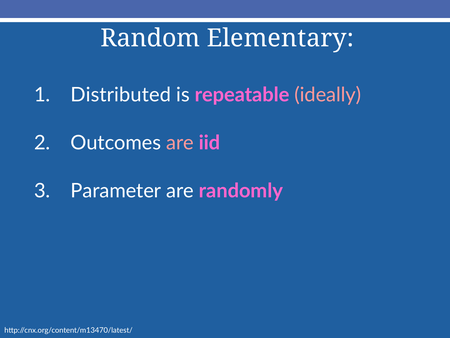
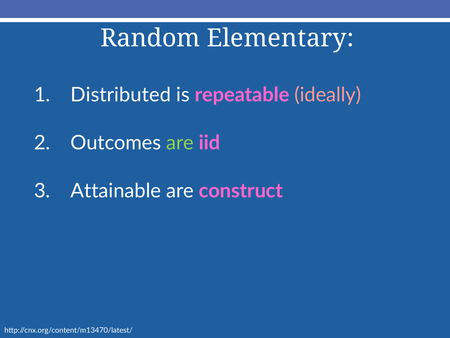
are colour: pink -> light green (180, 143)
Parameter: Parameter -> Attainable (116, 191)
randomly: randomly -> construct (241, 191)
